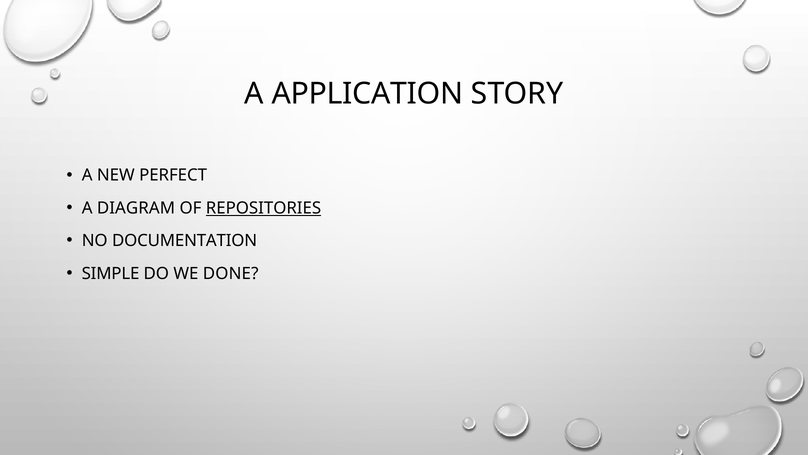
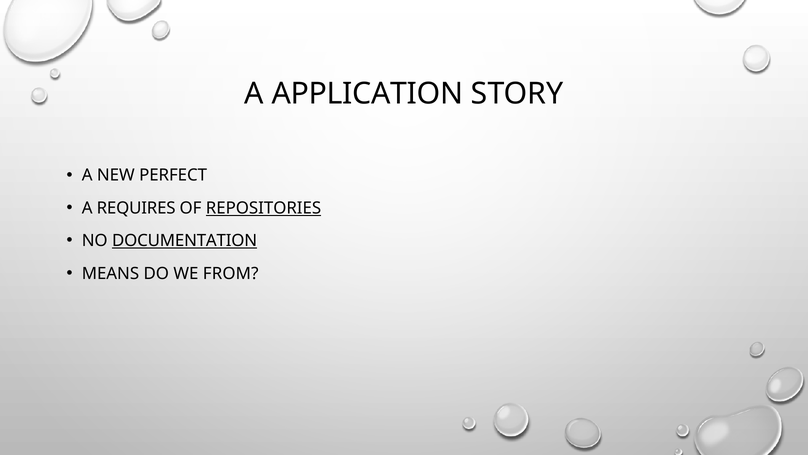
DIAGRAM: DIAGRAM -> REQUIRES (136, 208)
DOCUMENTATION underline: none -> present (185, 241)
SIMPLE: SIMPLE -> MEANS (110, 273)
DONE: DONE -> FROM (231, 273)
